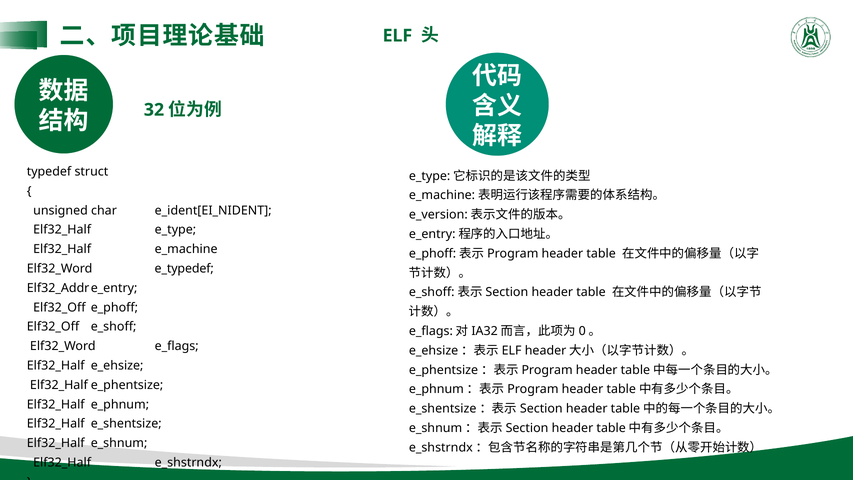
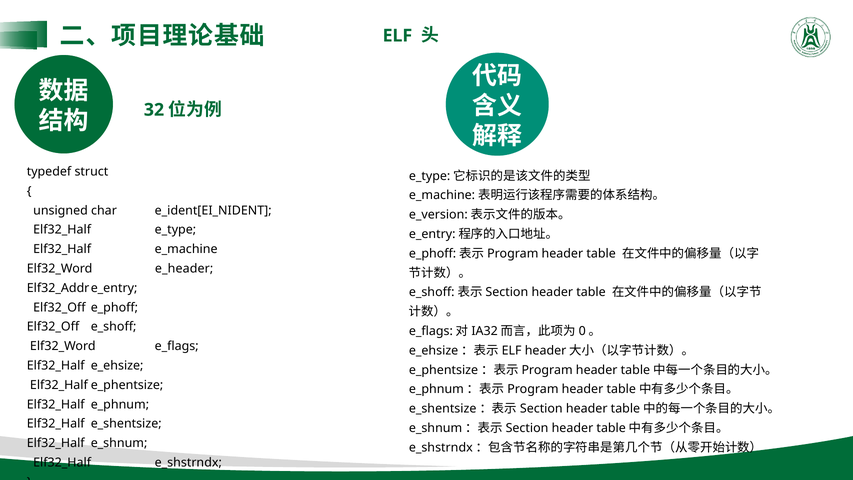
e_typedef: e_typedef -> e_header (184, 269)
